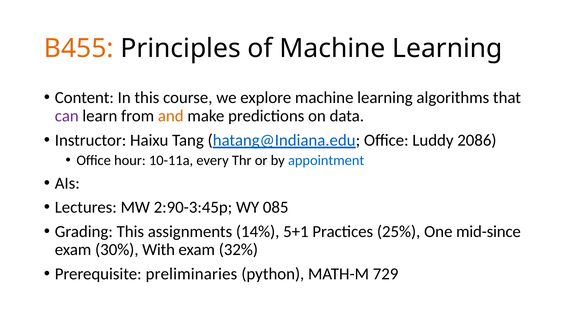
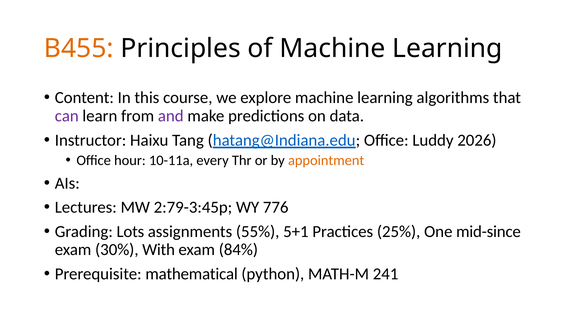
and colour: orange -> purple (171, 116)
2086: 2086 -> 2026 (477, 140)
appointment colour: blue -> orange (326, 160)
2:90-3:45p: 2:90-3:45p -> 2:79-3:45p (193, 207)
085: 085 -> 776 (276, 207)
Grading This: This -> Lots (130, 231)
14%: 14% -> 55% (258, 231)
32%: 32% -> 84% (238, 249)
preliminaries: preliminaries -> mathematical (192, 274)
729: 729 -> 241 (386, 274)
